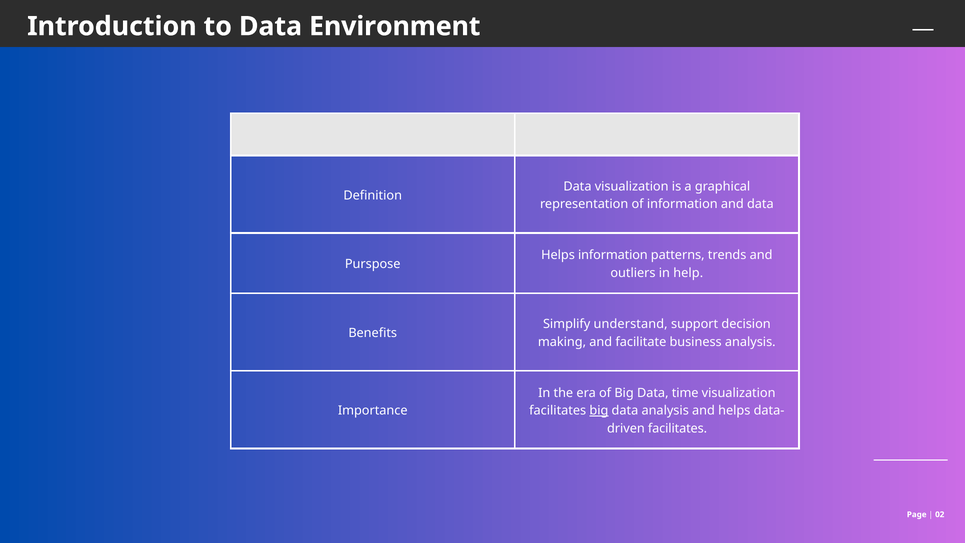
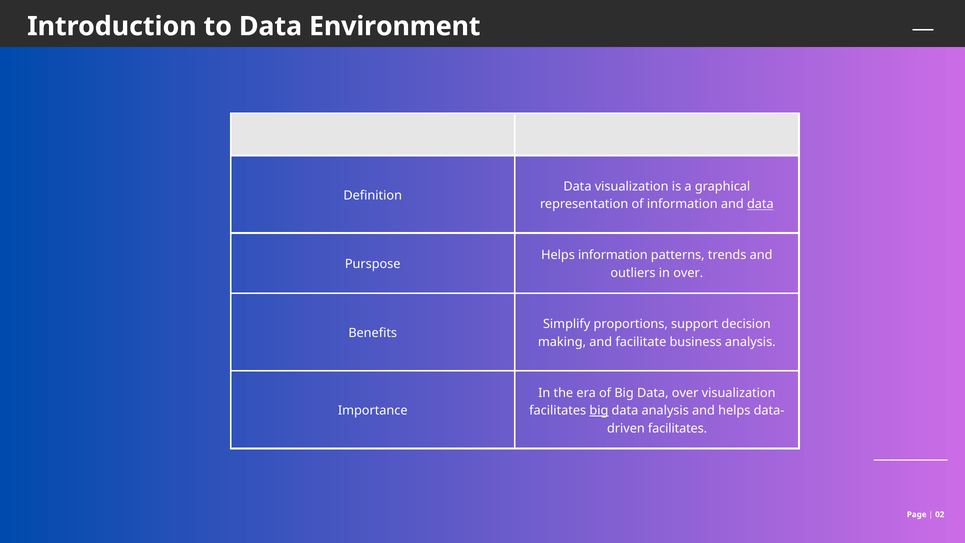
data underline: none -> present (760, 204)
in help: help -> over (688, 273)
understand: understand -> proportions (631, 324)
Data time: time -> over (685, 393)
